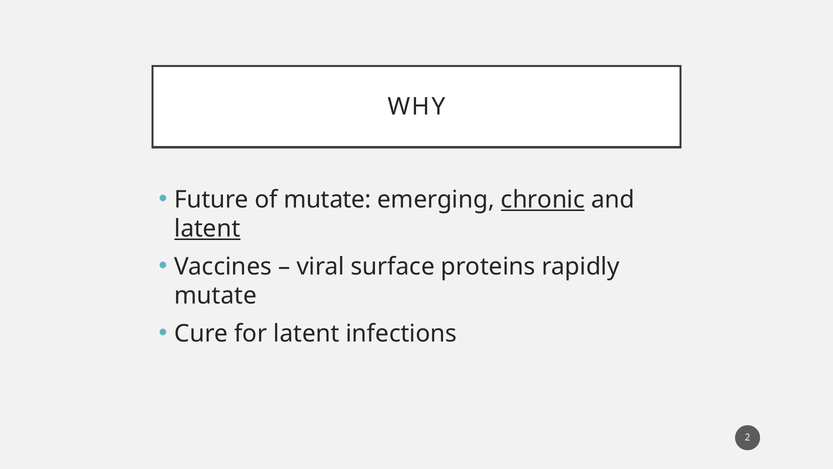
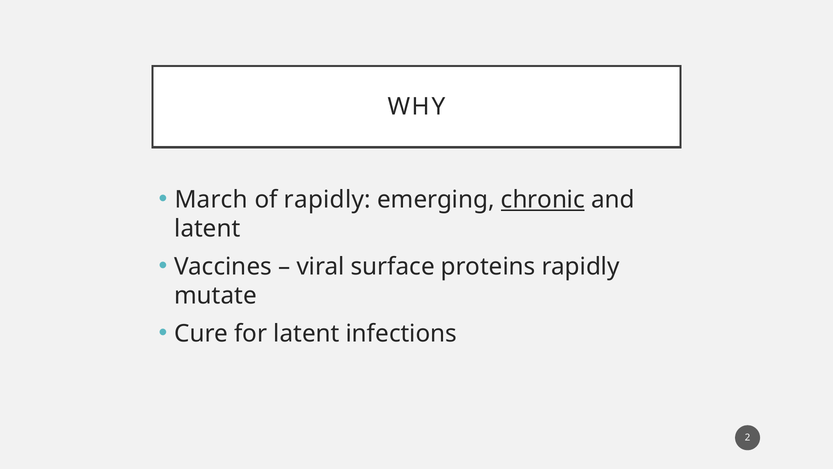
Future: Future -> March (211, 200)
of mutate: mutate -> rapidly (327, 200)
latent underline: present -> none (207, 229)
